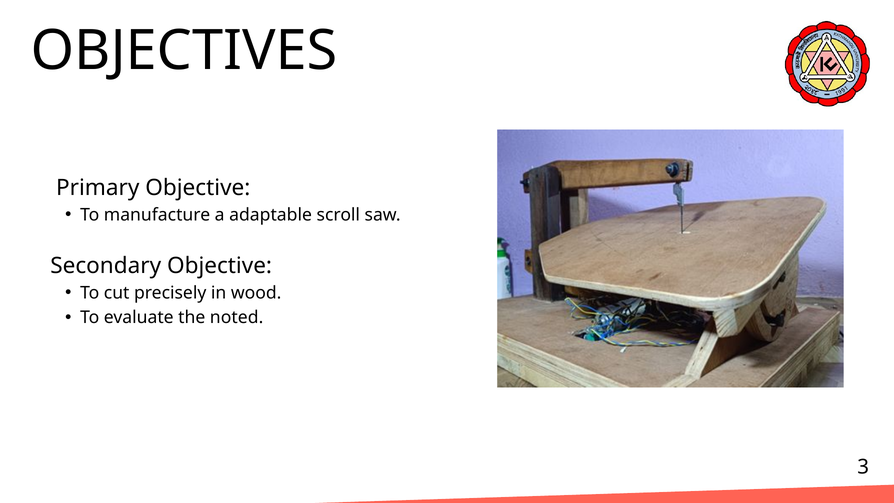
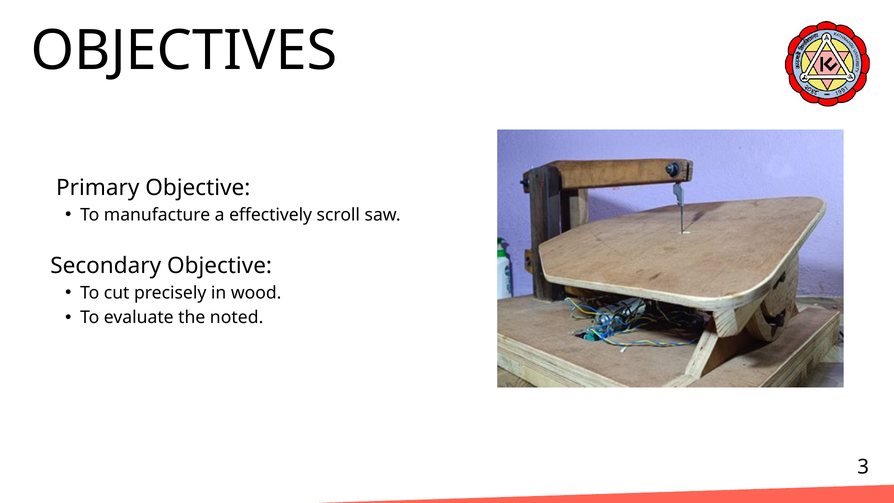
adaptable: adaptable -> effectively (271, 215)
